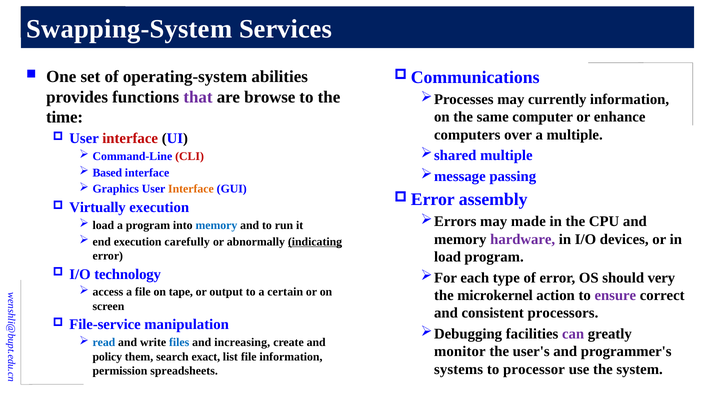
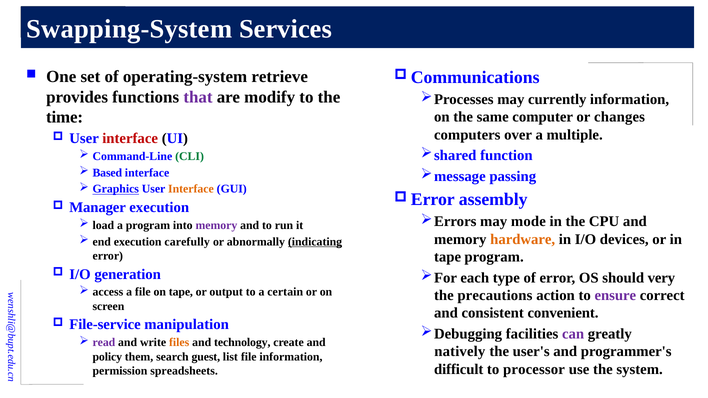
abilities: abilities -> retrieve (280, 77)
browse: browse -> modify (270, 97)
enhance: enhance -> changes (620, 117)
multiple: multiple -> function (506, 156)
CLI colour: red -> green (190, 156)
Graphics underline: none -> present (116, 189)
Virtually: Virtually -> Manager (98, 208)
made: made -> mode (528, 222)
memory colour: blue -> purple (216, 225)
hardware colour: purple -> orange (523, 239)
load: load -> tape (448, 257)
technology: technology -> generation (128, 274)
microkernel: microkernel -> precautions (495, 296)
processors: processors -> convenient (563, 313)
read colour: blue -> purple (104, 343)
files colour: blue -> orange (179, 343)
increasing: increasing -> technology (242, 343)
monitor: monitor -> natively (460, 352)
exact: exact -> guest (206, 357)
systems: systems -> difficult (459, 369)
